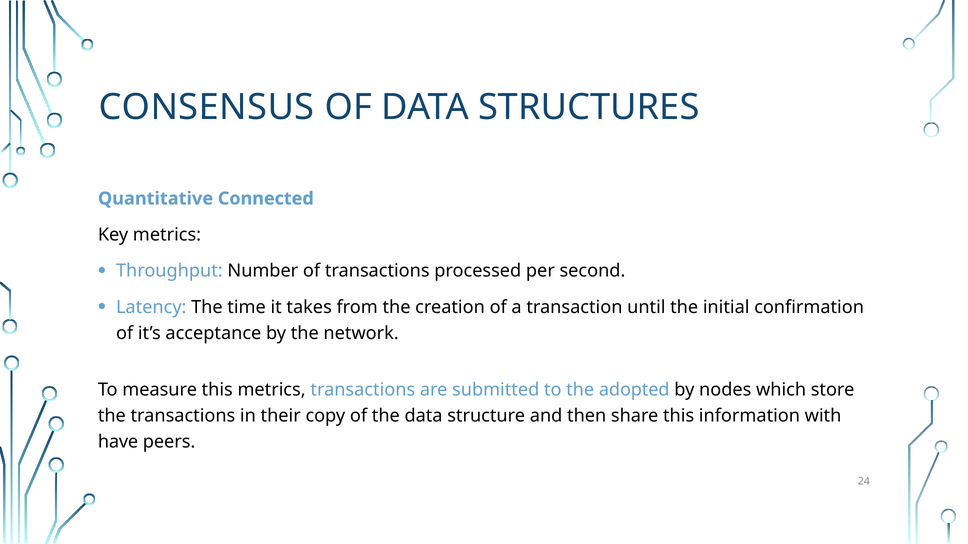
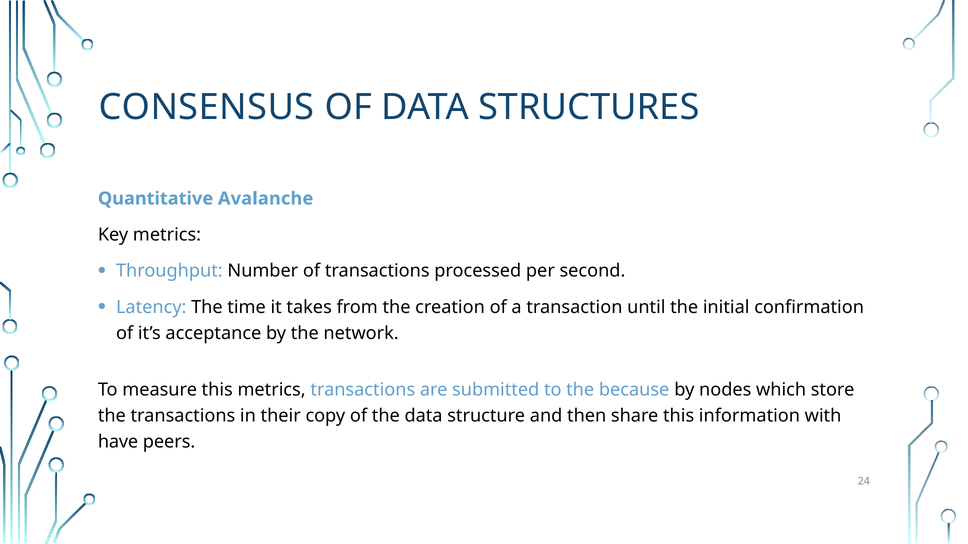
Connected: Connected -> Avalanche (266, 199)
adopted: adopted -> because (634, 390)
